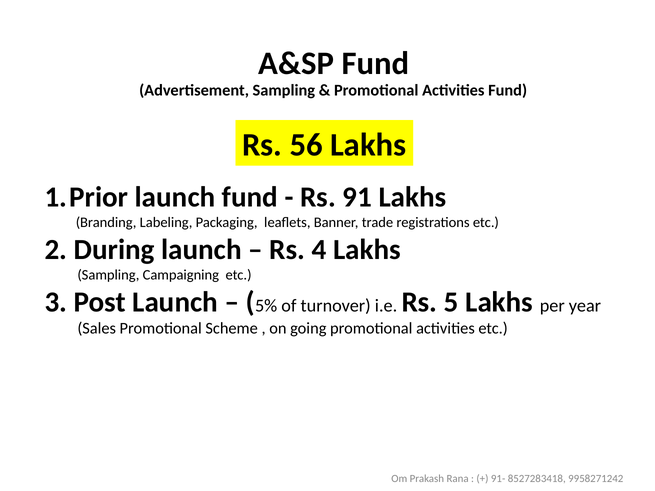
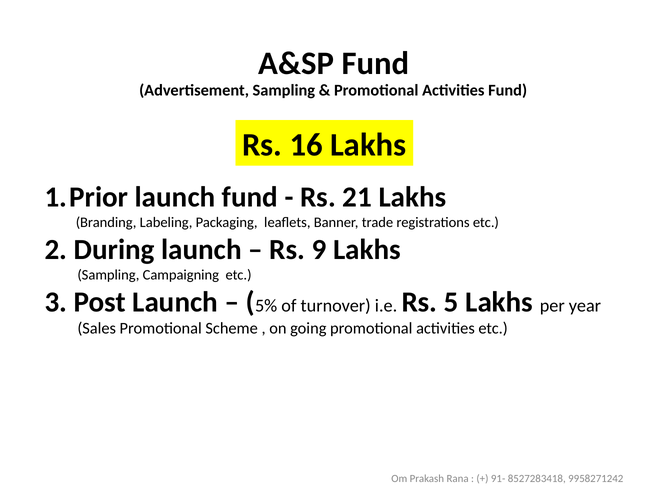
56: 56 -> 16 (306, 145)
91: 91 -> 21 (357, 197)
4: 4 -> 9 (319, 250)
